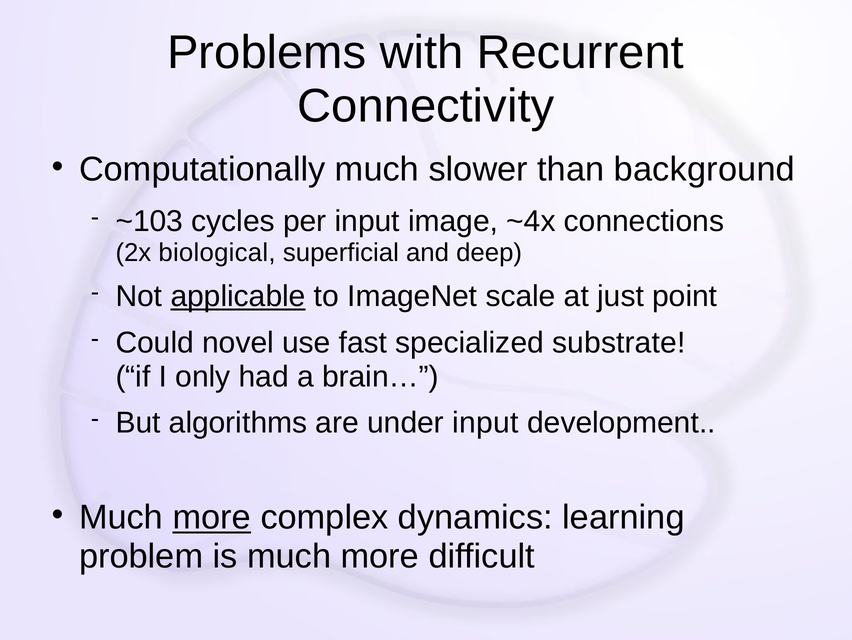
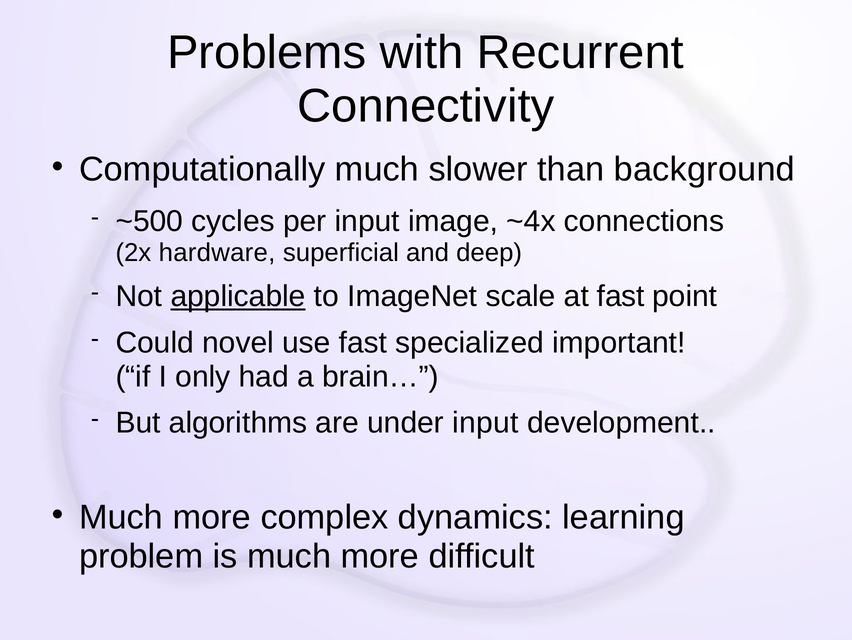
~103: ~103 -> ~500 (149, 221)
biological: biological -> hardware (217, 252)
at just: just -> fast (621, 296)
substrate: substrate -> important (619, 342)
more underline: present -> none (212, 517)
